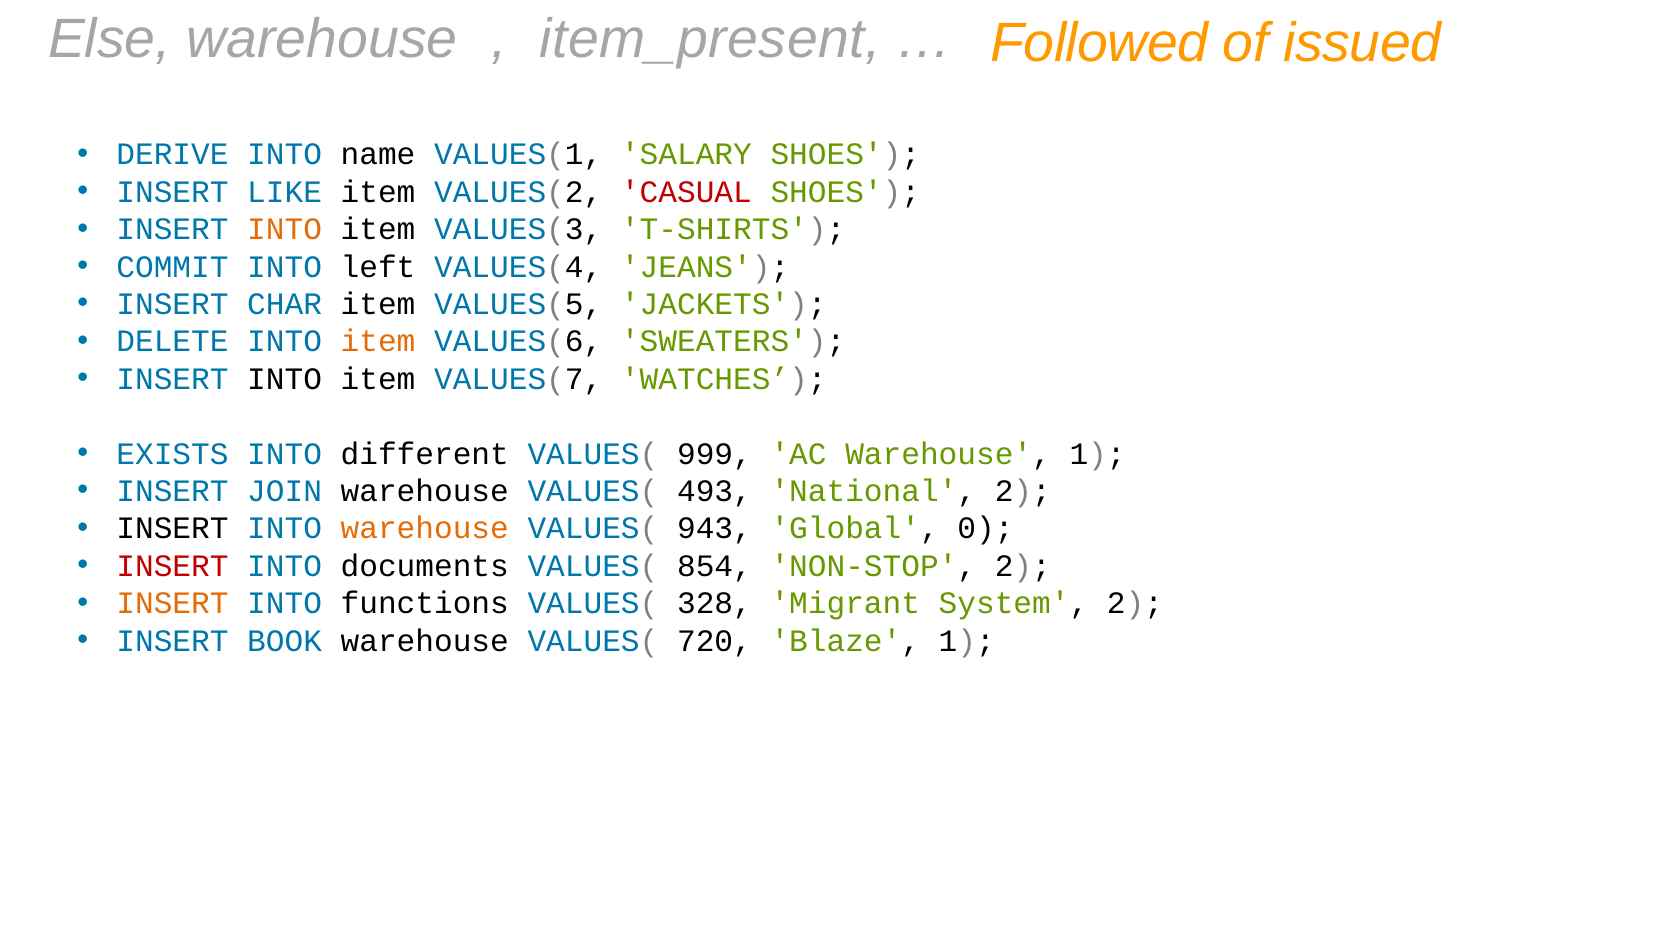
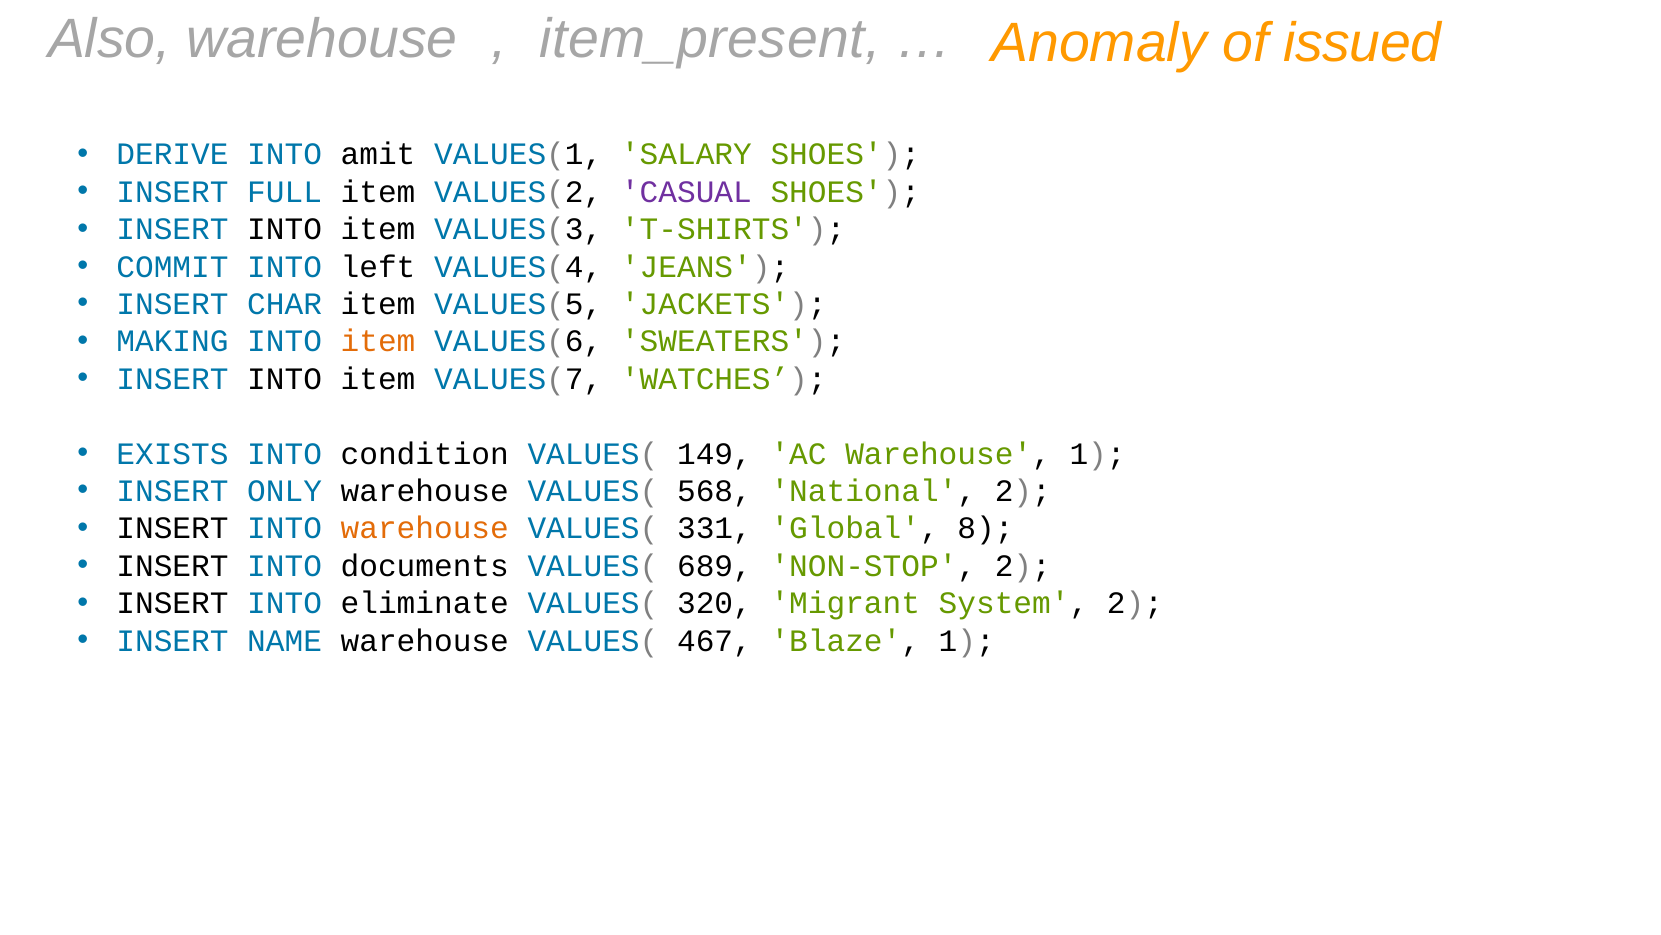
Else: Else -> Also (110, 40)
Followed: Followed -> Anomaly (1099, 43)
name: name -> amit (378, 155)
LIKE: LIKE -> FULL (285, 192)
CASUAL colour: red -> purple (686, 192)
INTO colour: orange -> black (285, 229)
DELETE: DELETE -> MAKING (172, 341)
different: different -> condition (425, 454)
999: 999 -> 149 (714, 454)
JOIN: JOIN -> ONLY (285, 491)
493: 493 -> 568 (714, 491)
943: 943 -> 331 (714, 528)
0: 0 -> 8 (985, 528)
INSERT colour: red -> black (172, 566)
854: 854 -> 689 (714, 566)
INSERT colour: orange -> black (172, 603)
functions: functions -> eliminate (425, 603)
328: 328 -> 320 (714, 603)
BOOK: BOOK -> NAME (285, 640)
720: 720 -> 467 (714, 640)
